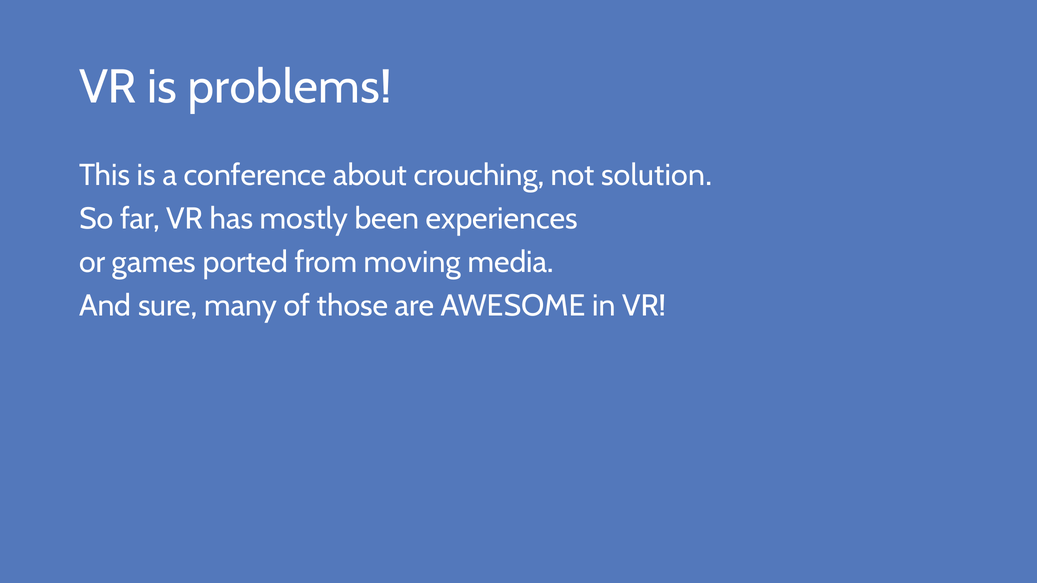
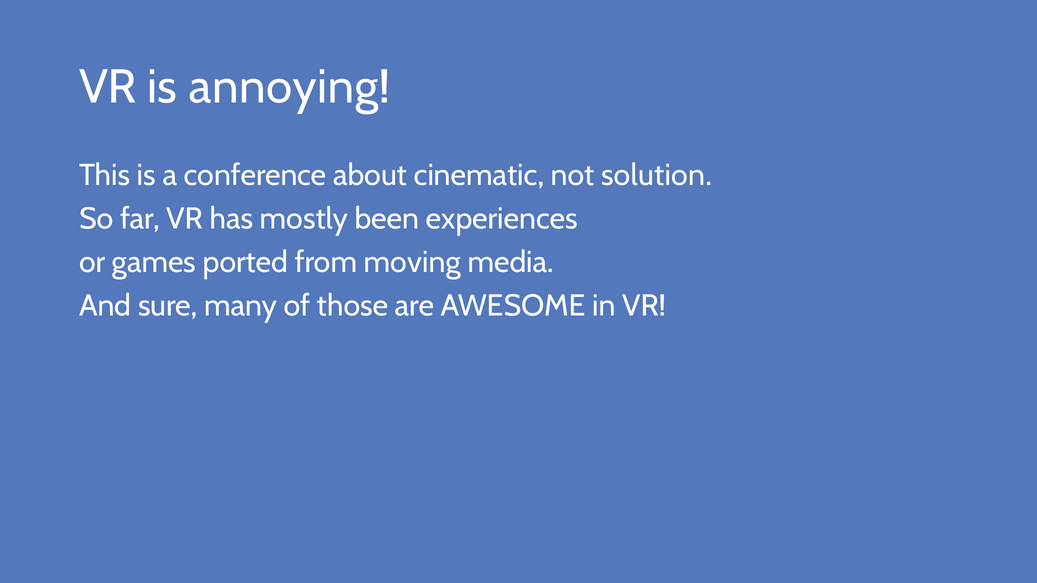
problems: problems -> annoying (290, 87)
crouching: crouching -> cinematic (479, 175)
